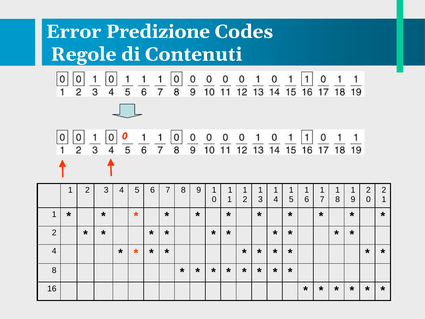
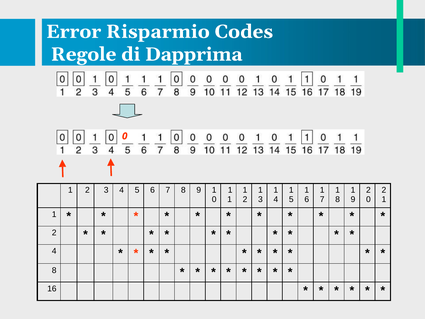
Predizione: Predizione -> Risparmio (158, 32)
Contenuti: Contenuti -> Dapprima (194, 54)
